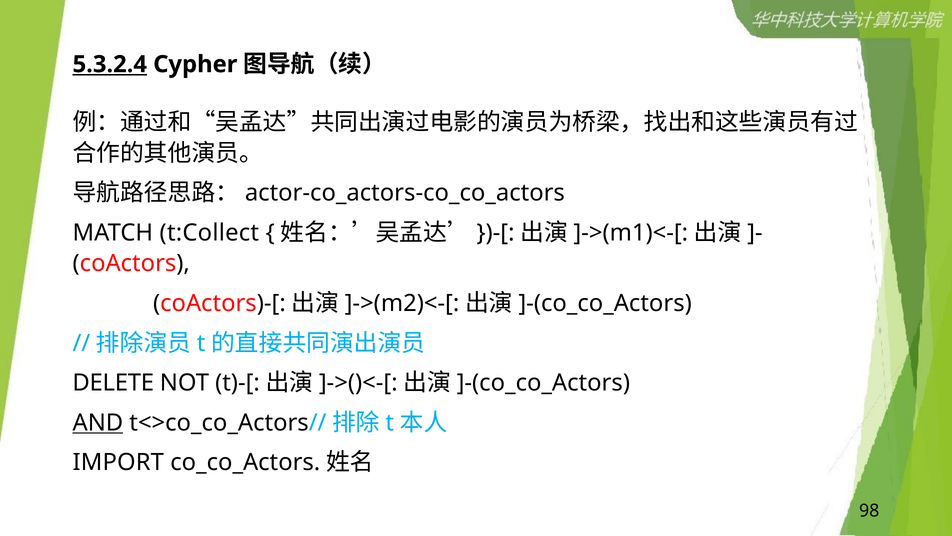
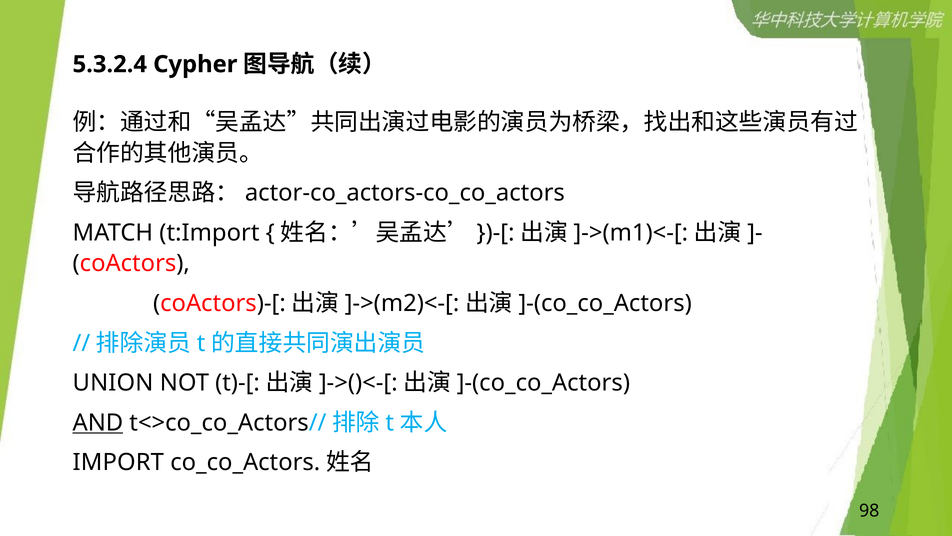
5.3.2.4 underline: present -> none (110, 64)
t:Collect: t:Collect -> t:Import (209, 233)
DELETE: DELETE -> UNION (113, 383)
